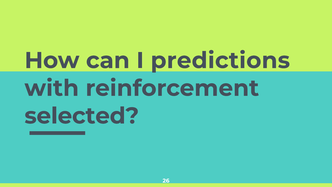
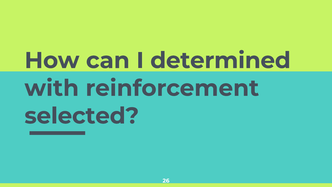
predictions: predictions -> determined (221, 60)
